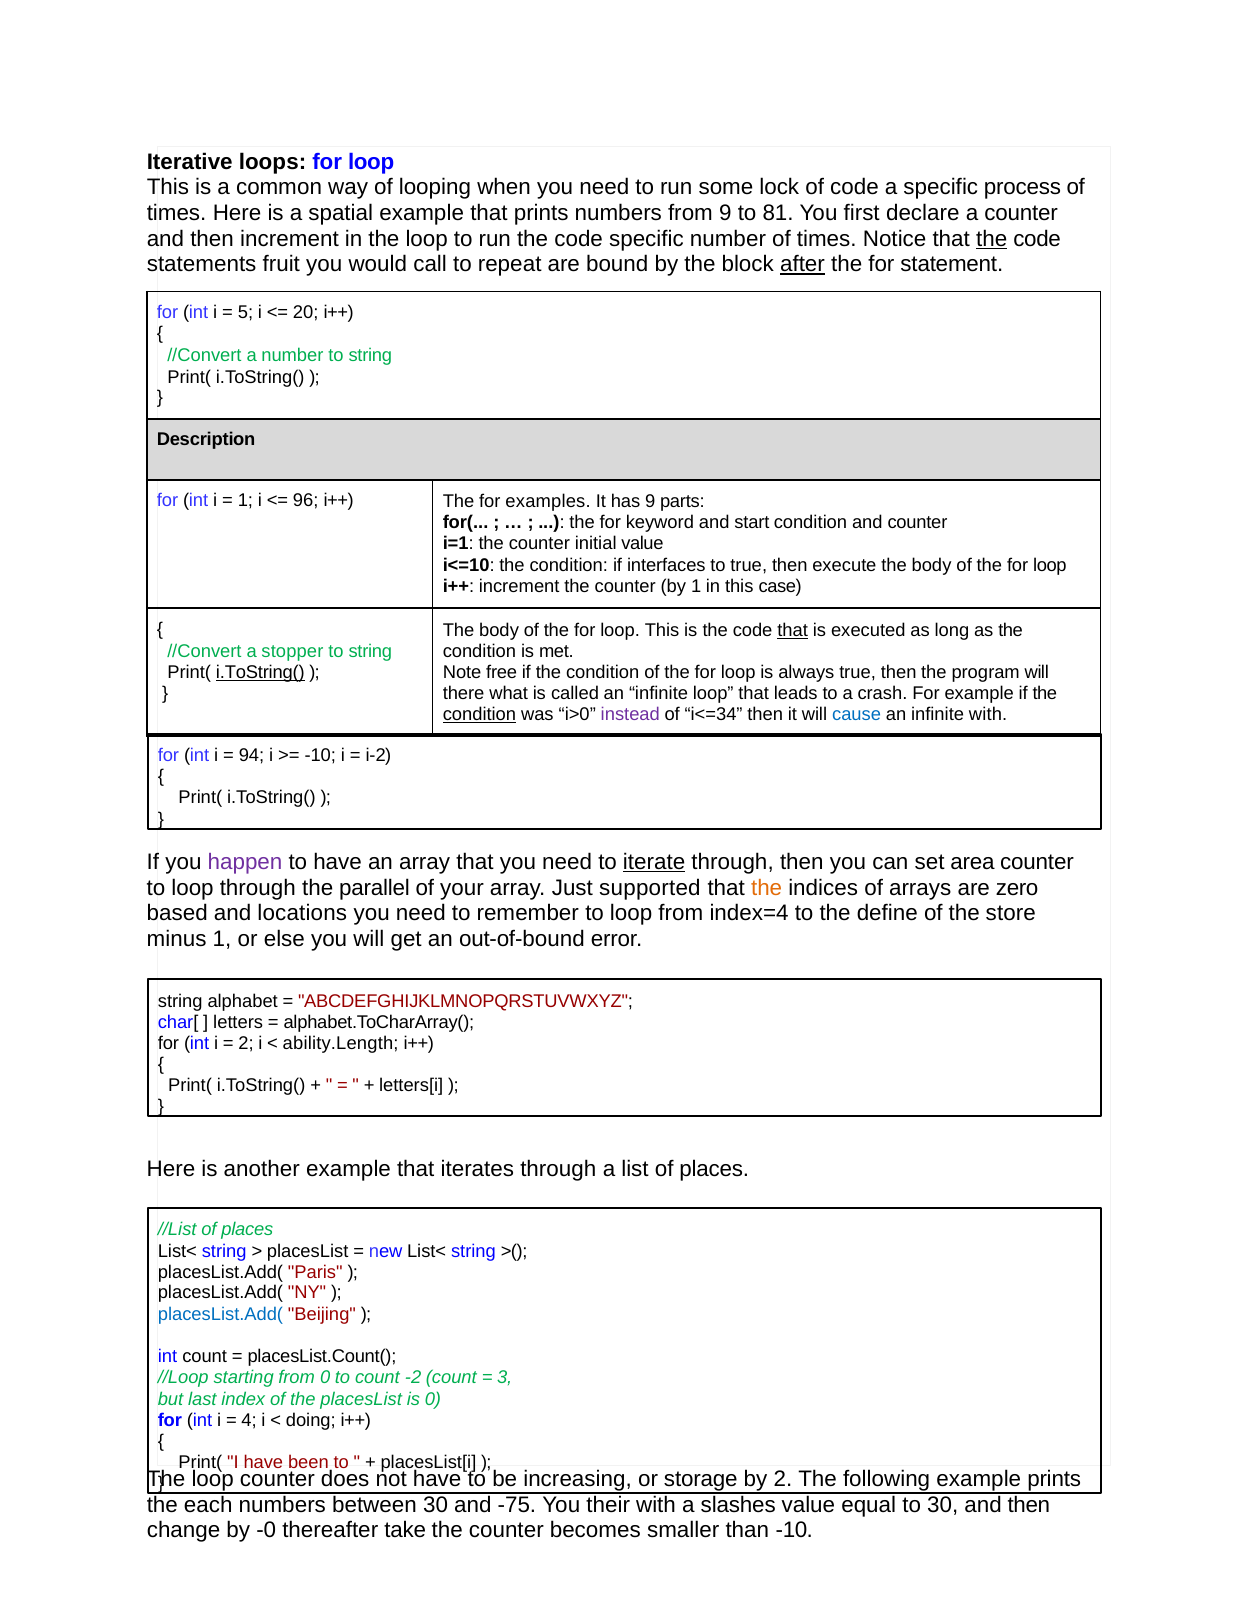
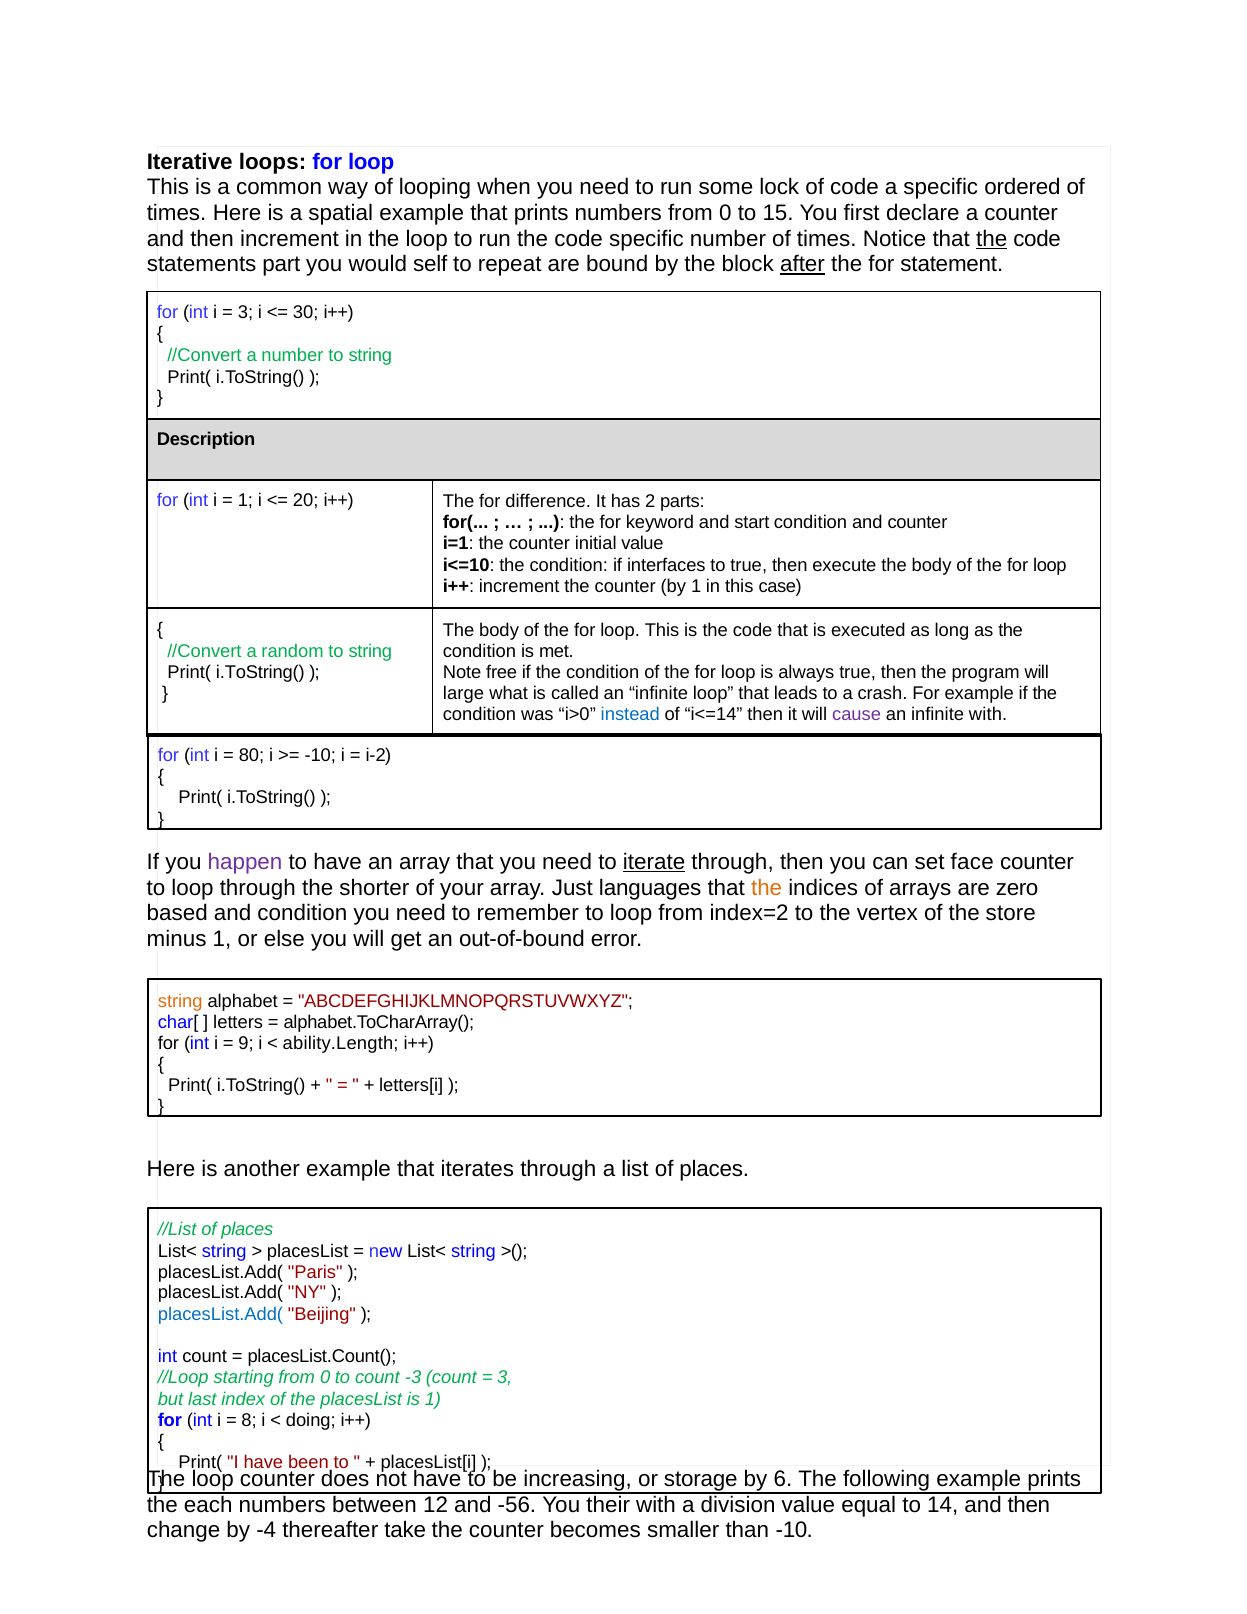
process: process -> ordered (1023, 187)
numbers from 9: 9 -> 0 (725, 213)
81: 81 -> 15 (778, 213)
fruit: fruit -> part (281, 264)
call: call -> self (430, 264)
5: 5 -> 3 (246, 313)
20: 20 -> 30 (306, 313)
96: 96 -> 20 (306, 501)
examples: examples -> difference (548, 502)
has 9: 9 -> 2 (650, 502)
that underline: present -> none (793, 631)
stopper: stopper -> random (293, 652)
i.ToString( underline: present -> none (260, 673)
there: there -> large (463, 694)
condition underline: present -> none (479, 714)
instead colour: purple -> blue (630, 714)
i<=34: i<=34 -> i<=14 (714, 714)
cause colour: blue -> purple (857, 714)
94: 94 -> 80 (252, 755)
area: area -> face (972, 862)
parallel: parallel -> shorter (374, 888)
supported: supported -> languages (650, 888)
and locations: locations -> condition (302, 913)
index=4: index=4 -> index=2 (749, 913)
define: define -> vertex (887, 913)
string colour: black -> orange (180, 1002)
2: 2 -> 9 (246, 1043)
-2: -2 -> -3 (413, 1378)
is 0: 0 -> 1 (433, 1399)
4: 4 -> 8 (249, 1420)
by 2: 2 -> 6 (783, 1479)
between 30: 30 -> 12 (436, 1505)
-75: -75 -> -56 (517, 1505)
slashes: slashes -> division (738, 1505)
to 30: 30 -> 14 (943, 1505)
-0: -0 -> -4 (266, 1530)
